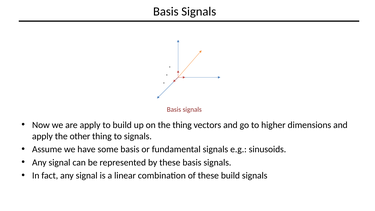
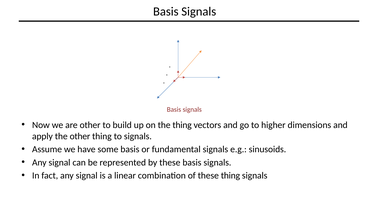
are apply: apply -> other (90, 125)
these build: build -> thing (230, 175)
